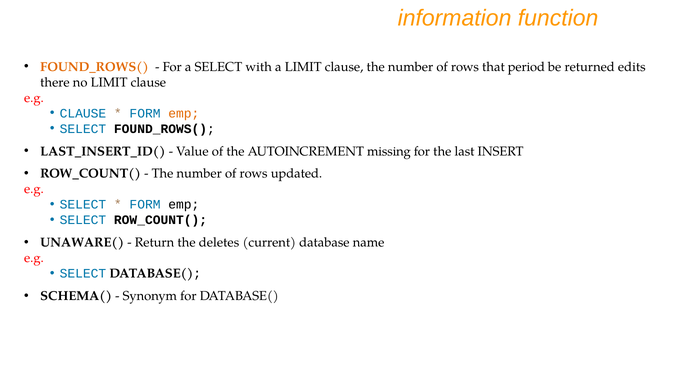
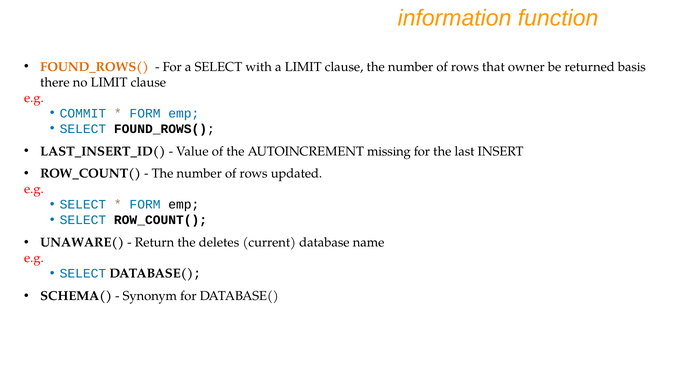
period: period -> owner (526, 67)
edits: edits -> basis (632, 67)
CLAUSE: CLAUSE -> COMMIT (83, 113)
emp colour: orange -> blue (184, 113)
